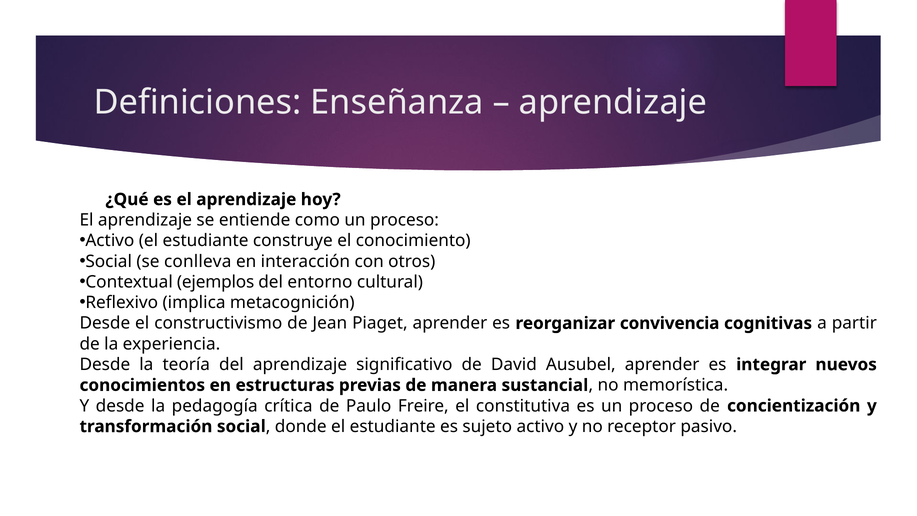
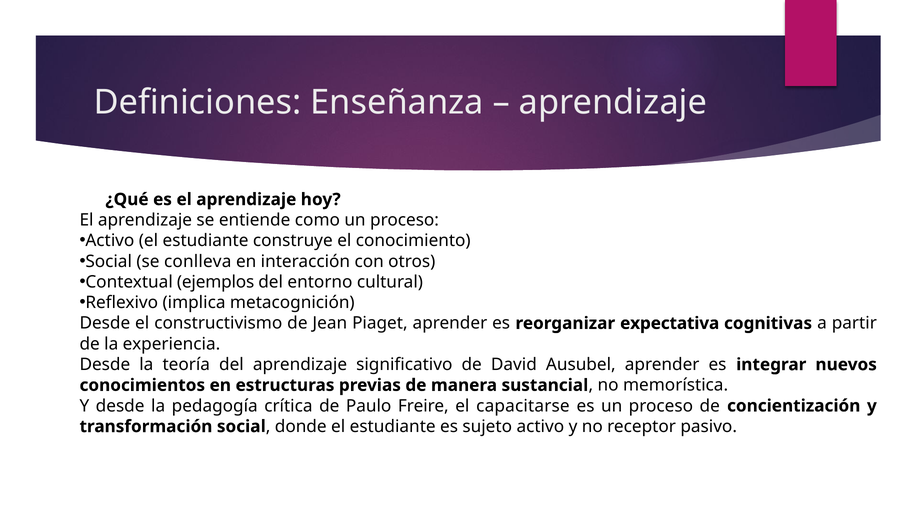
convivencia: convivencia -> expectativa (670, 323)
constitutiva: constitutiva -> capacitarse (523, 406)
